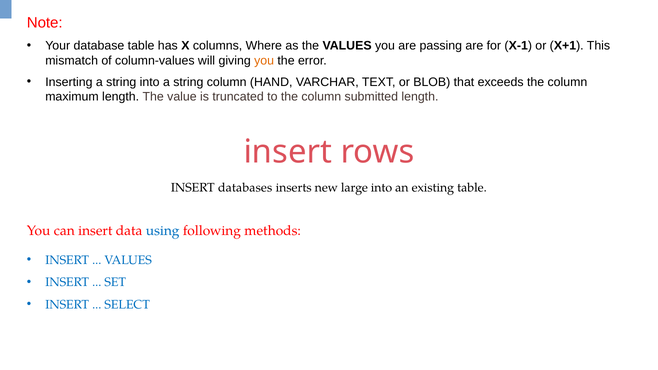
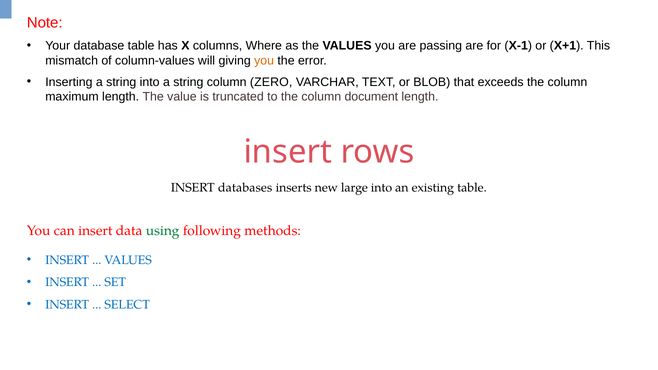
HAND: HAND -> ZERO (271, 82)
submitted: submitted -> document (371, 97)
using colour: blue -> green (163, 231)
